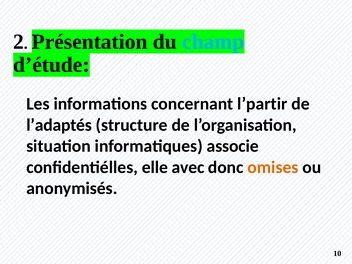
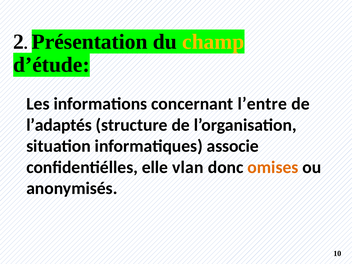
champ colour: light blue -> yellow (213, 42)
l’partir: l’partir -> l’entre (262, 104)
avec: avec -> vlan (188, 167)
